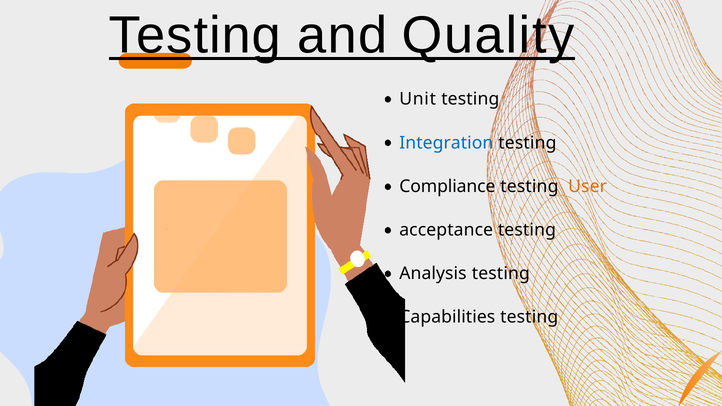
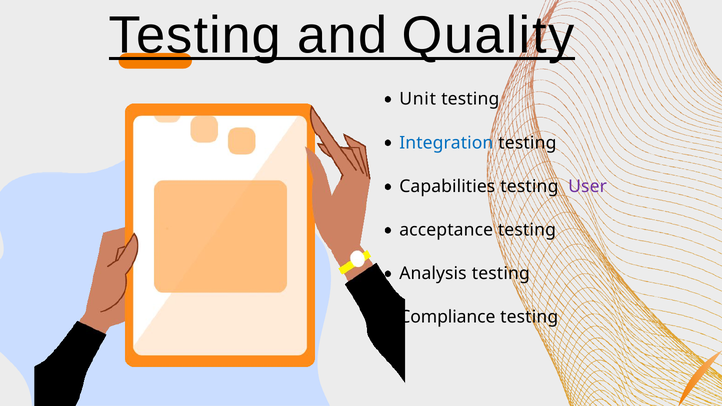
Compliance: Compliance -> Capabilities (447, 186)
User colour: orange -> purple (588, 186)
Capabilities: Capabilities -> Compliance (447, 317)
